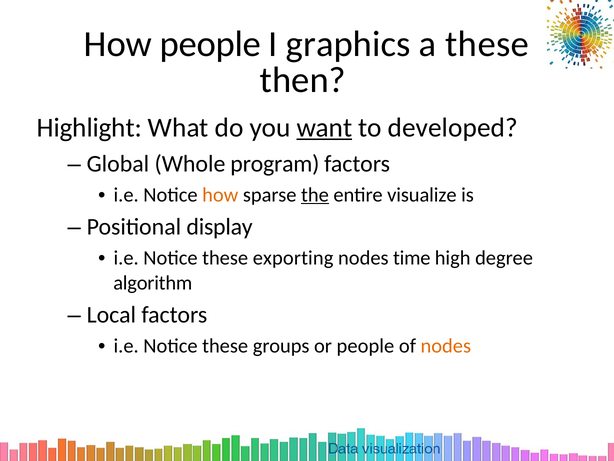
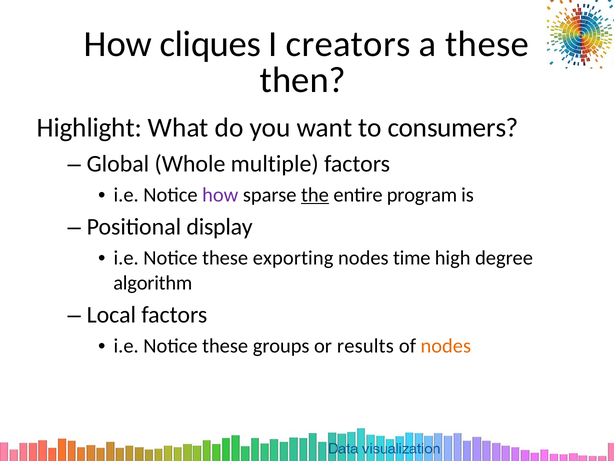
How people: people -> cliques (210, 44)
graphics: graphics -> creators (348, 44)
want underline: present -> none (324, 127)
developed: developed -> consumers (453, 127)
program: program -> multiple (275, 164)
how colour: orange -> purple (220, 195)
visualize: visualize -> program (422, 195)
or people: people -> results (365, 346)
